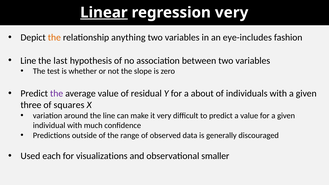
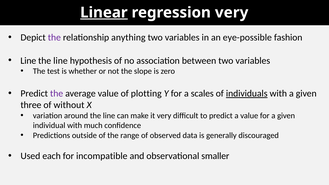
the colour: orange -> purple (54, 38)
eye-includes: eye-includes -> eye-possible (247, 38)
last: last -> line (60, 61)
residual: residual -> plotting (146, 94)
about: about -> scales (202, 94)
individuals underline: none -> present (247, 94)
squares: squares -> without (69, 105)
visualizations: visualizations -> incompatible (102, 156)
